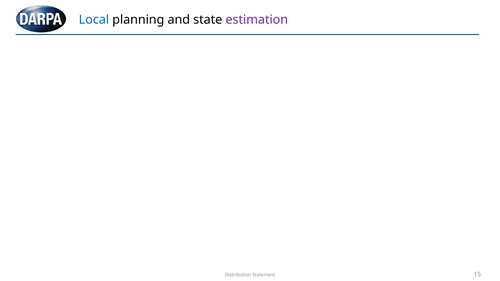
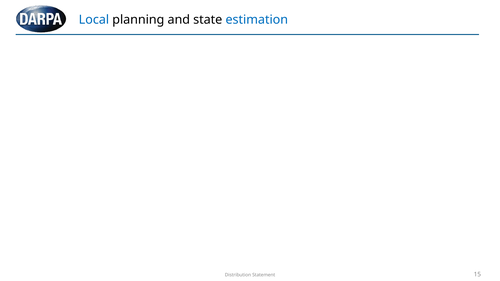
estimation colour: purple -> blue (257, 20)
